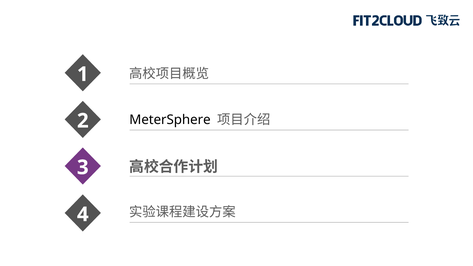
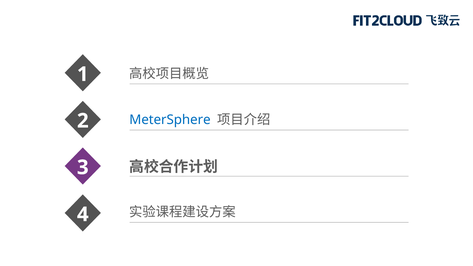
MeterSphere colour: black -> blue (170, 120)
